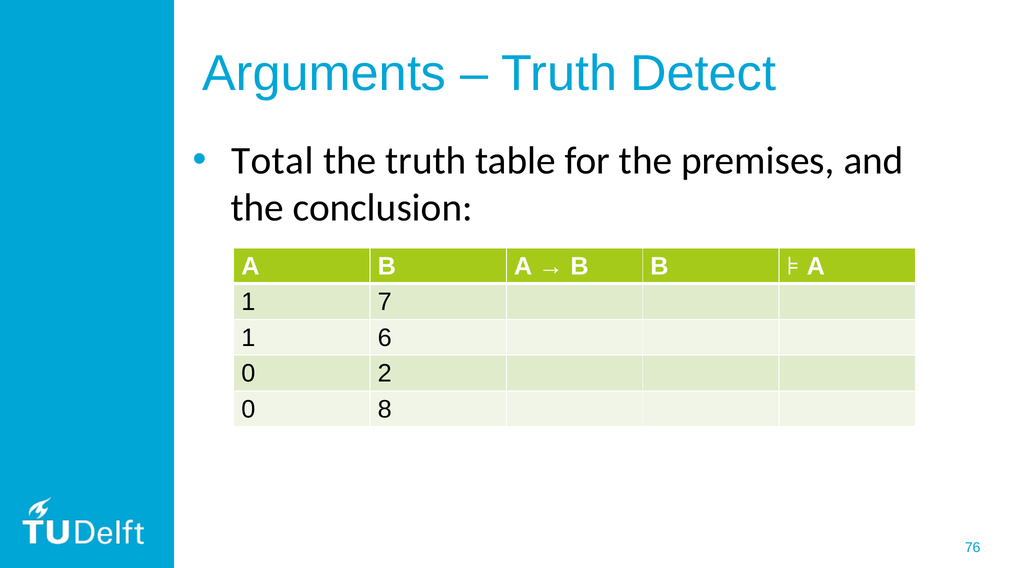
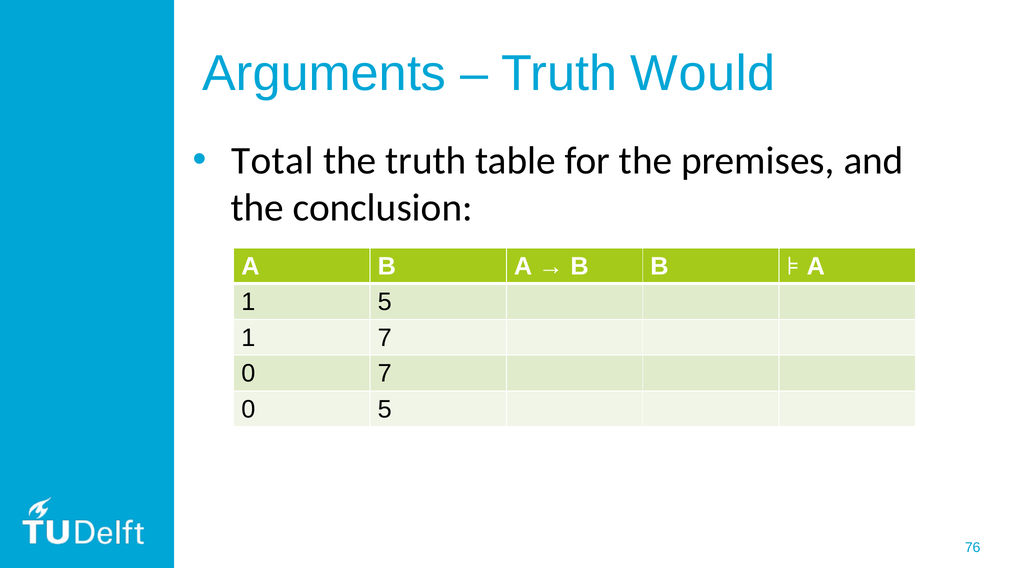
Detect: Detect -> Would (703, 74)
1 7: 7 -> 5 (385, 302)
1 6: 6 -> 7 (385, 338)
0 2: 2 -> 7 (385, 374)
0 8: 8 -> 5 (385, 409)
